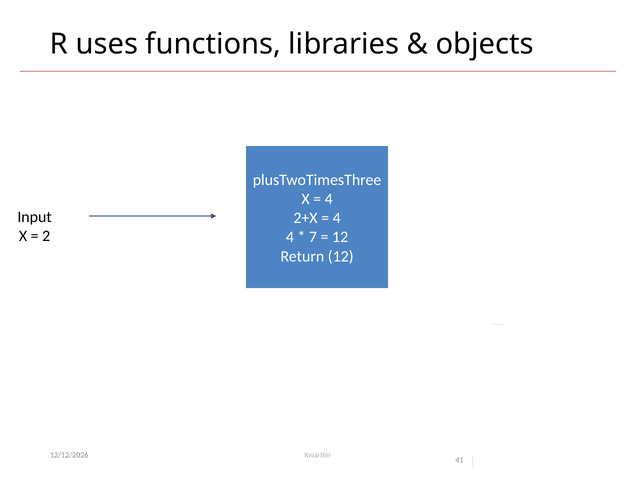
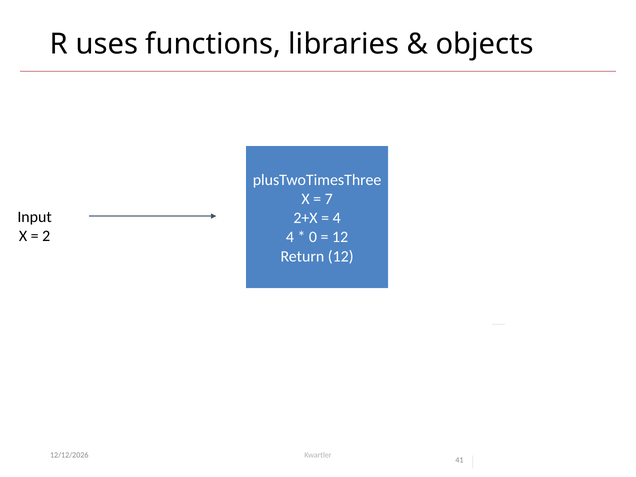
4: 4 -> 7 (329, 199)
7: 7 -> 0 (313, 237)
